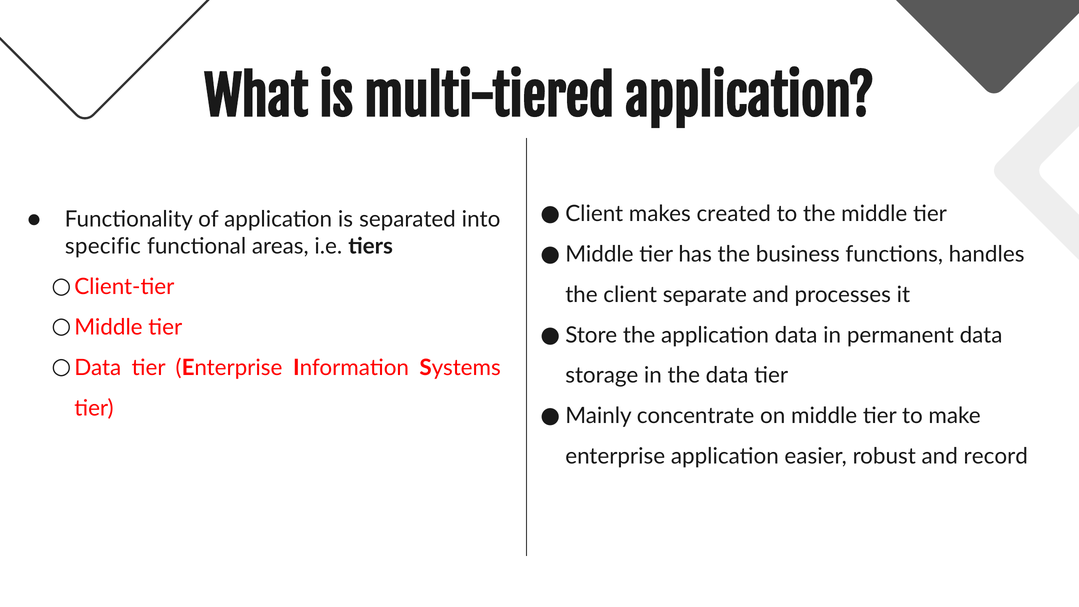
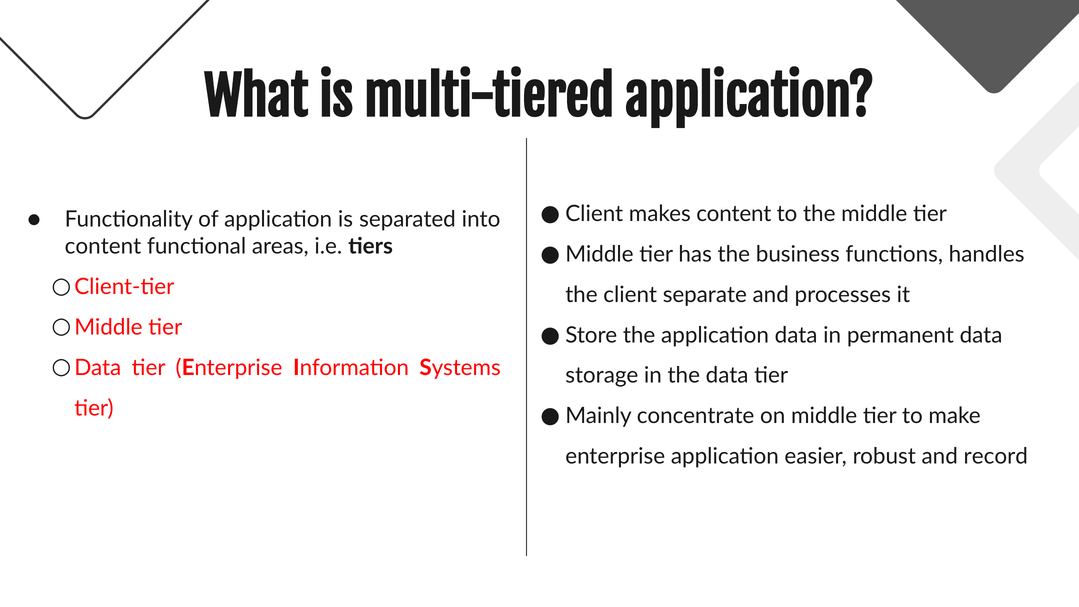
makes created: created -> content (734, 214)
specific: specific -> content (103, 246)
